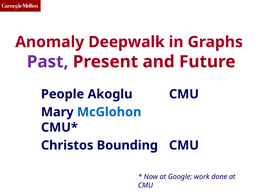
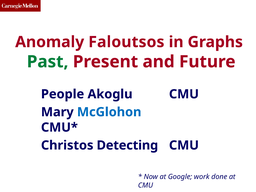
Deepwalk: Deepwalk -> Faloutsos (126, 42)
Past colour: purple -> green (48, 62)
Bounding: Bounding -> Detecting (127, 145)
